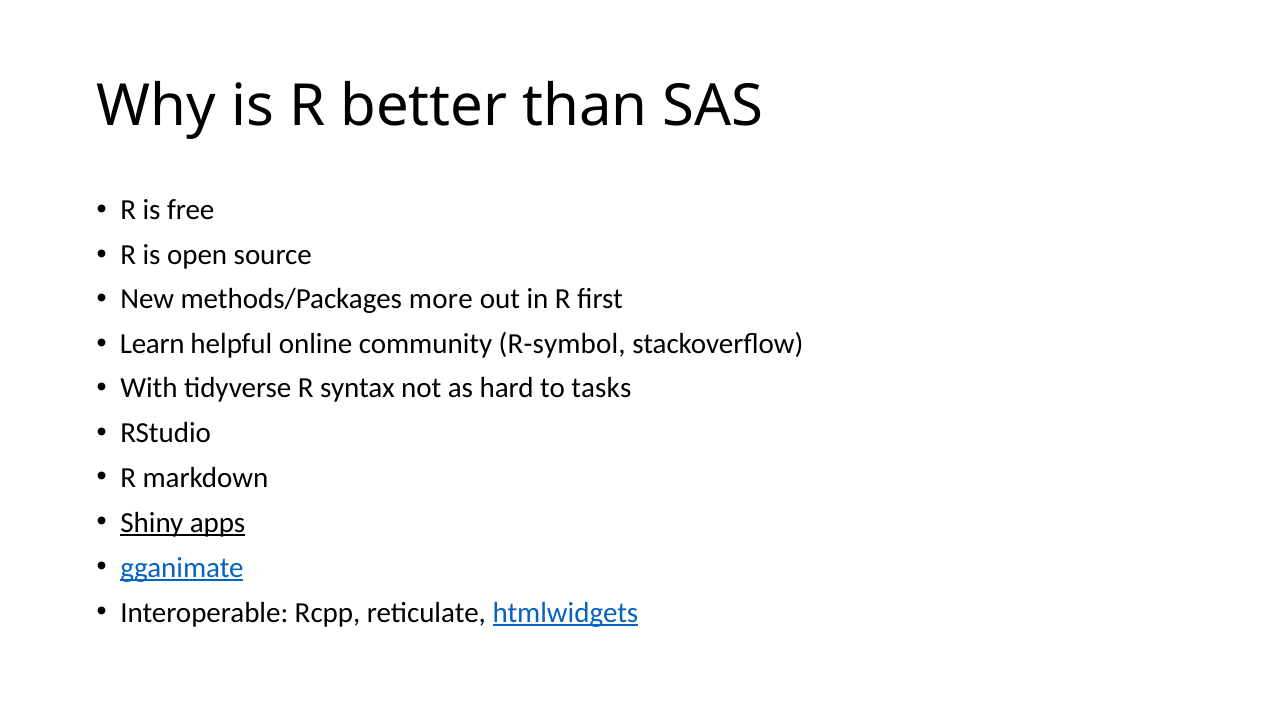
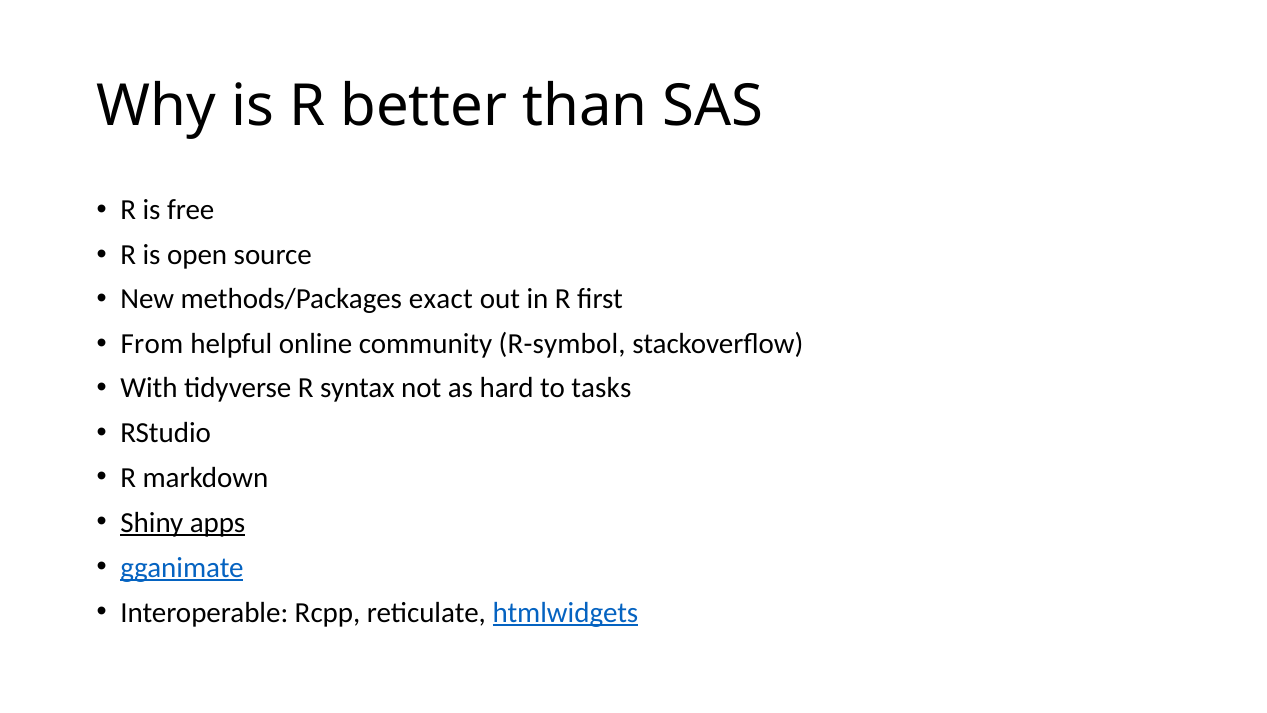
more: more -> exact (441, 299)
Learn: Learn -> From (152, 344)
